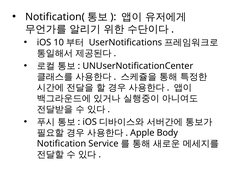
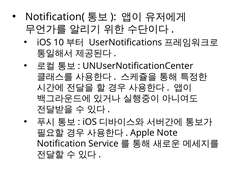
Body: Body -> Note (167, 133)
